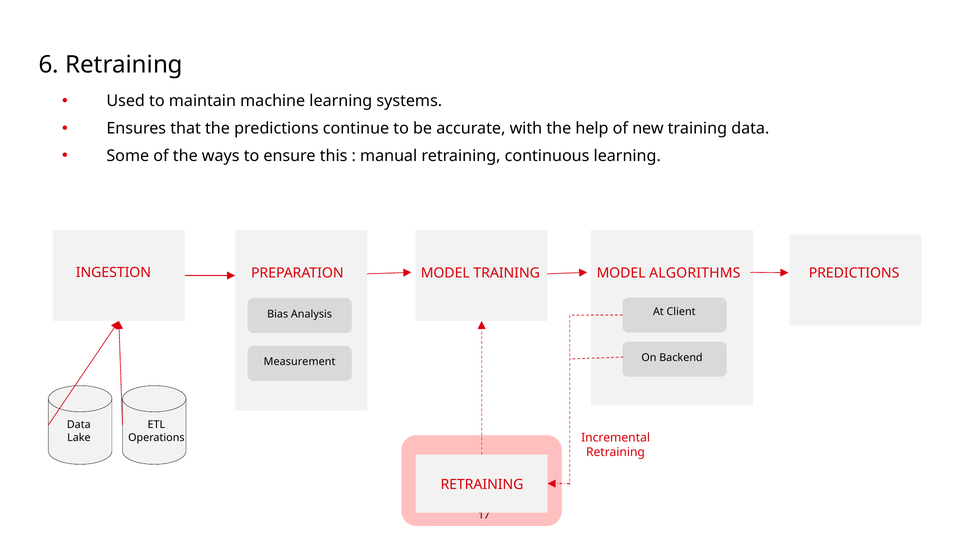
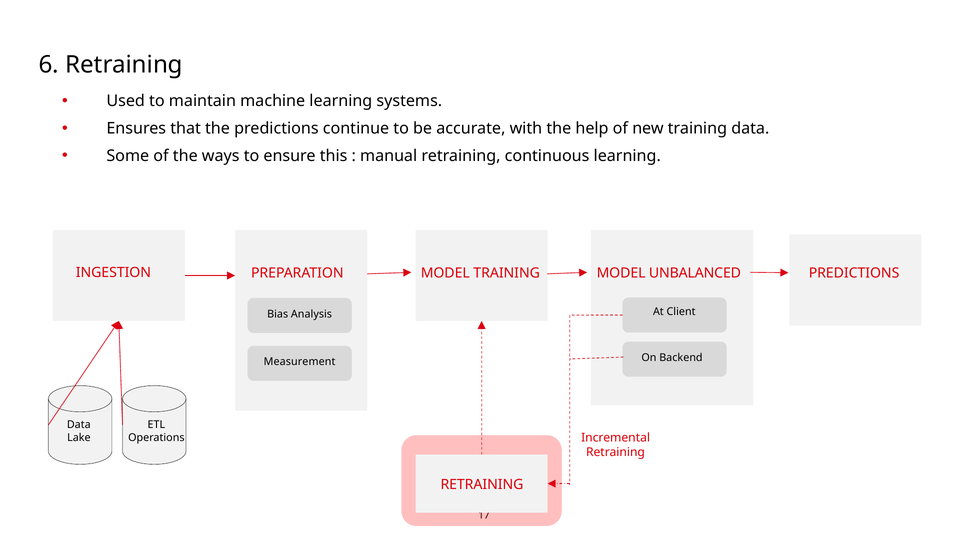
ALGORITHMS: ALGORITHMS -> UNBALANCED (695, 273)
